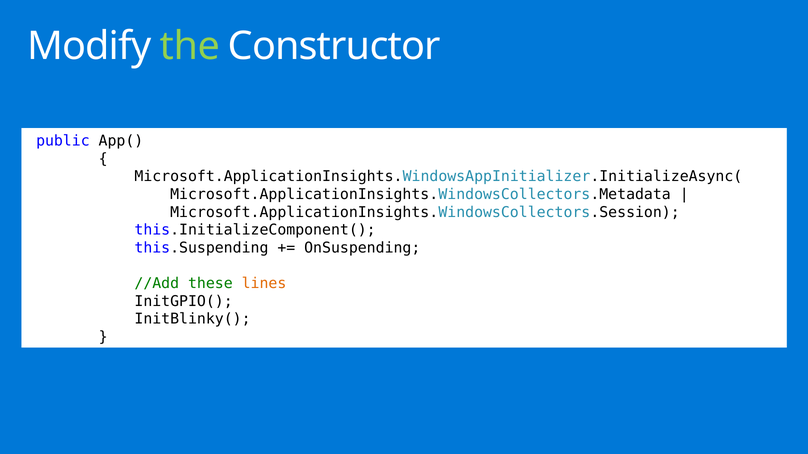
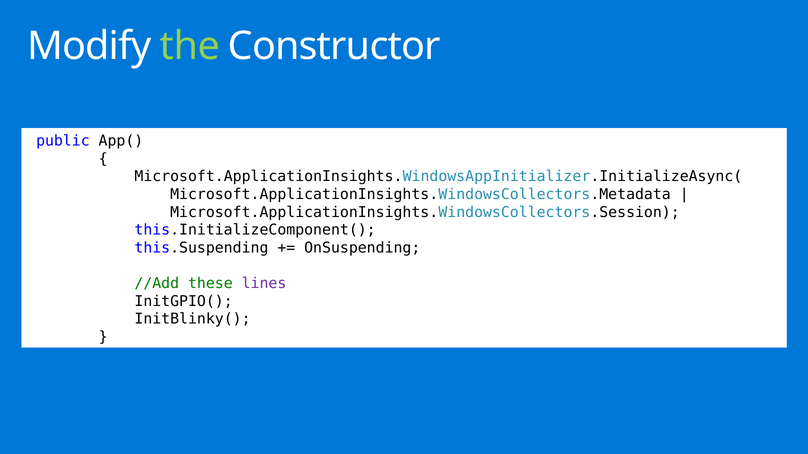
lines colour: orange -> purple (264, 284)
